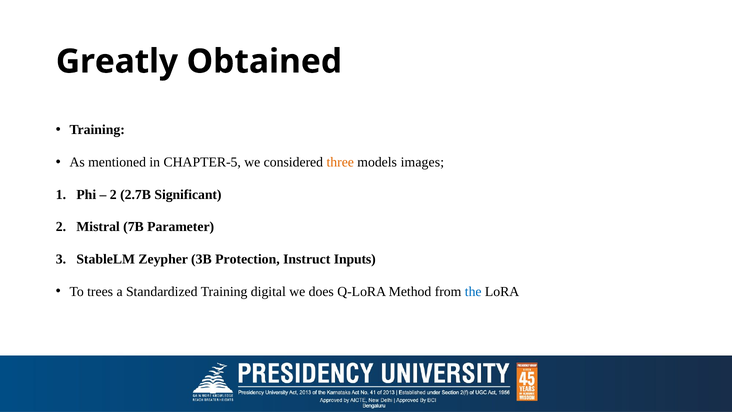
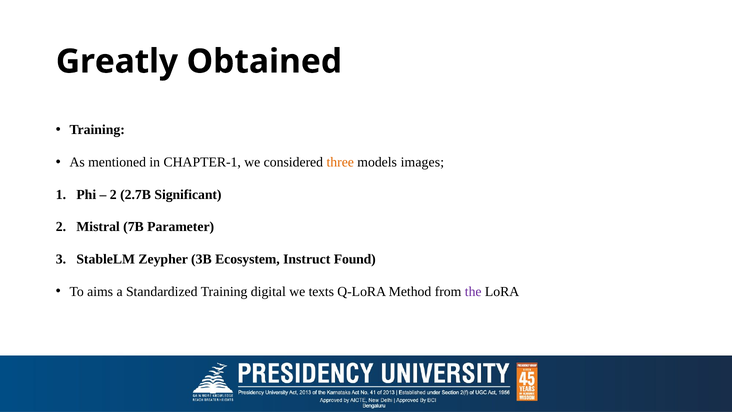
CHAPTER-5: CHAPTER-5 -> CHAPTER-1 (202, 162)
Protection: Protection -> Ecosystem (247, 259)
Inputs: Inputs -> Found (355, 259)
trees: trees -> aims (100, 291)
does: does -> texts (321, 291)
the colour: blue -> purple (473, 291)
